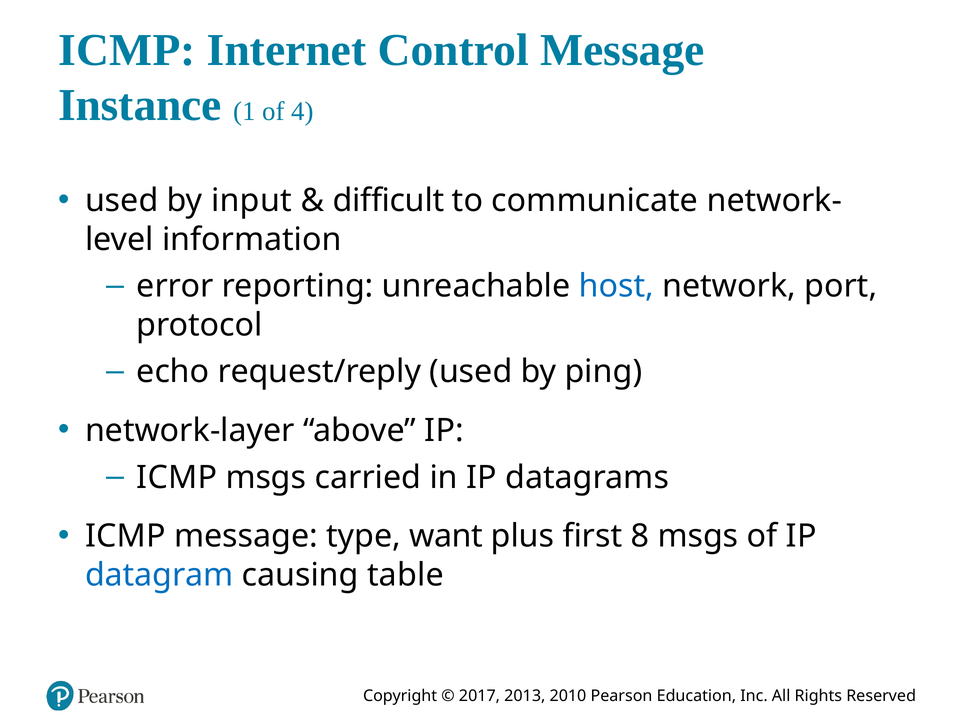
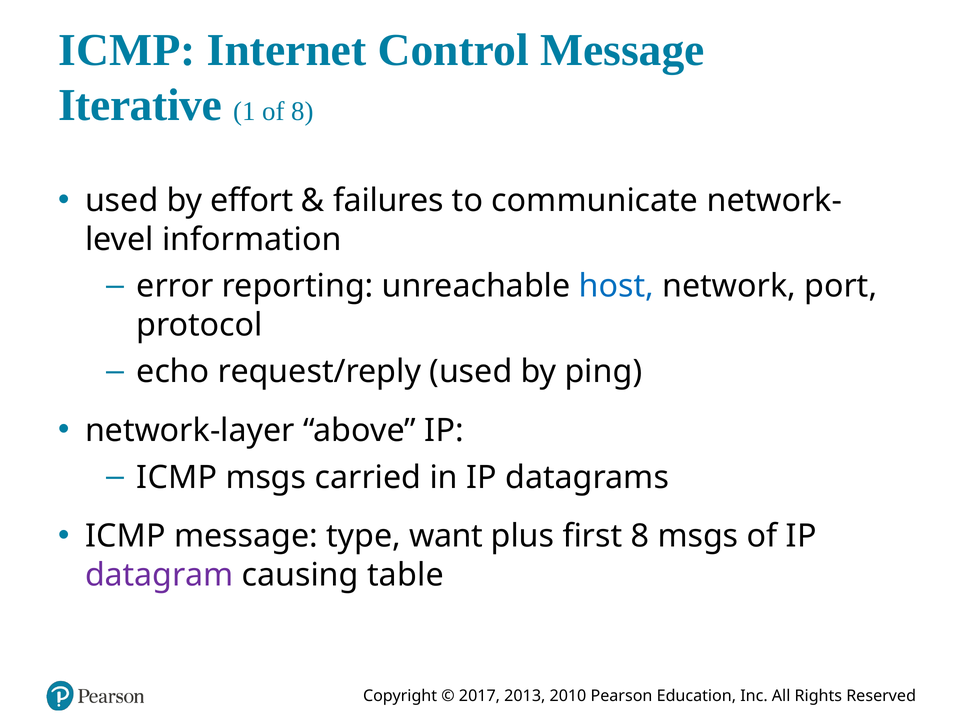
Instance: Instance -> Iterative (140, 105)
of 4: 4 -> 8 (303, 111)
input: input -> effort (252, 200)
difficult: difficult -> failures (388, 200)
datagram colour: blue -> purple (159, 574)
